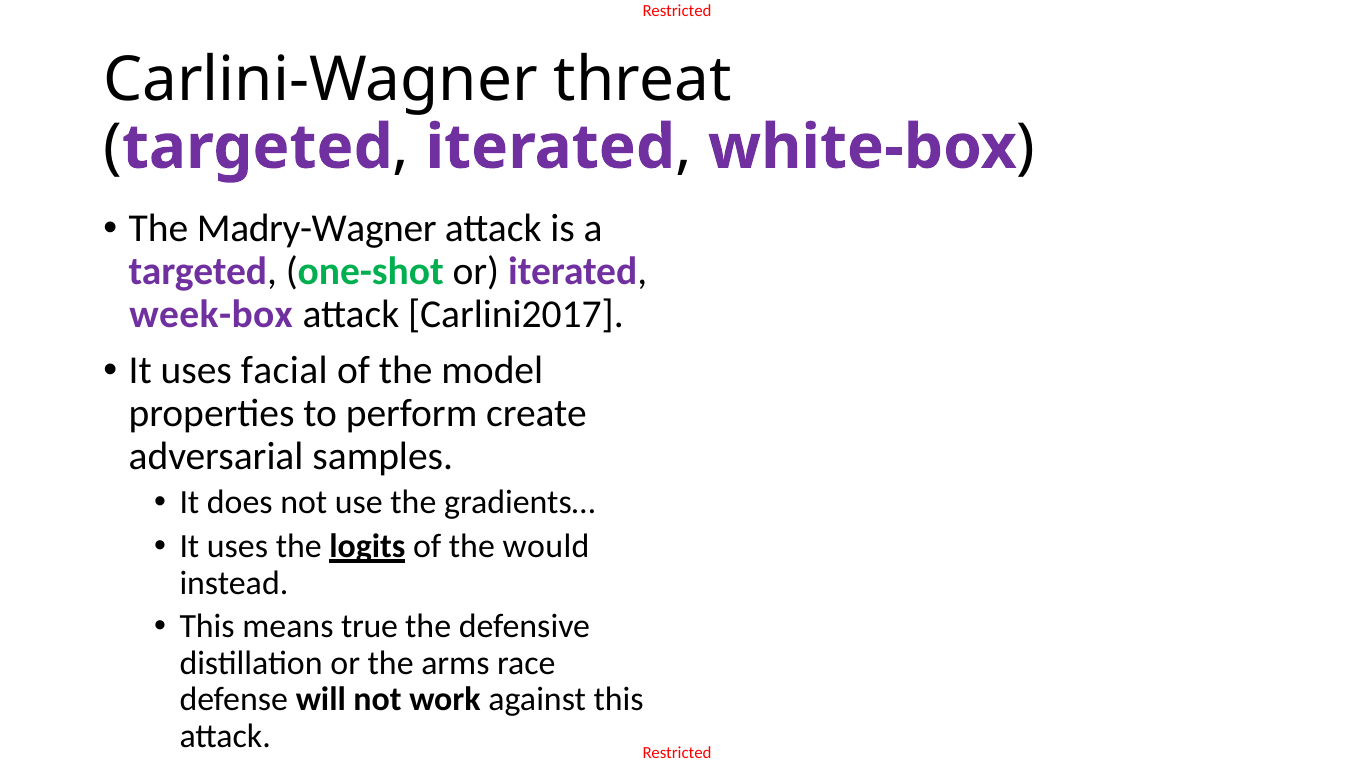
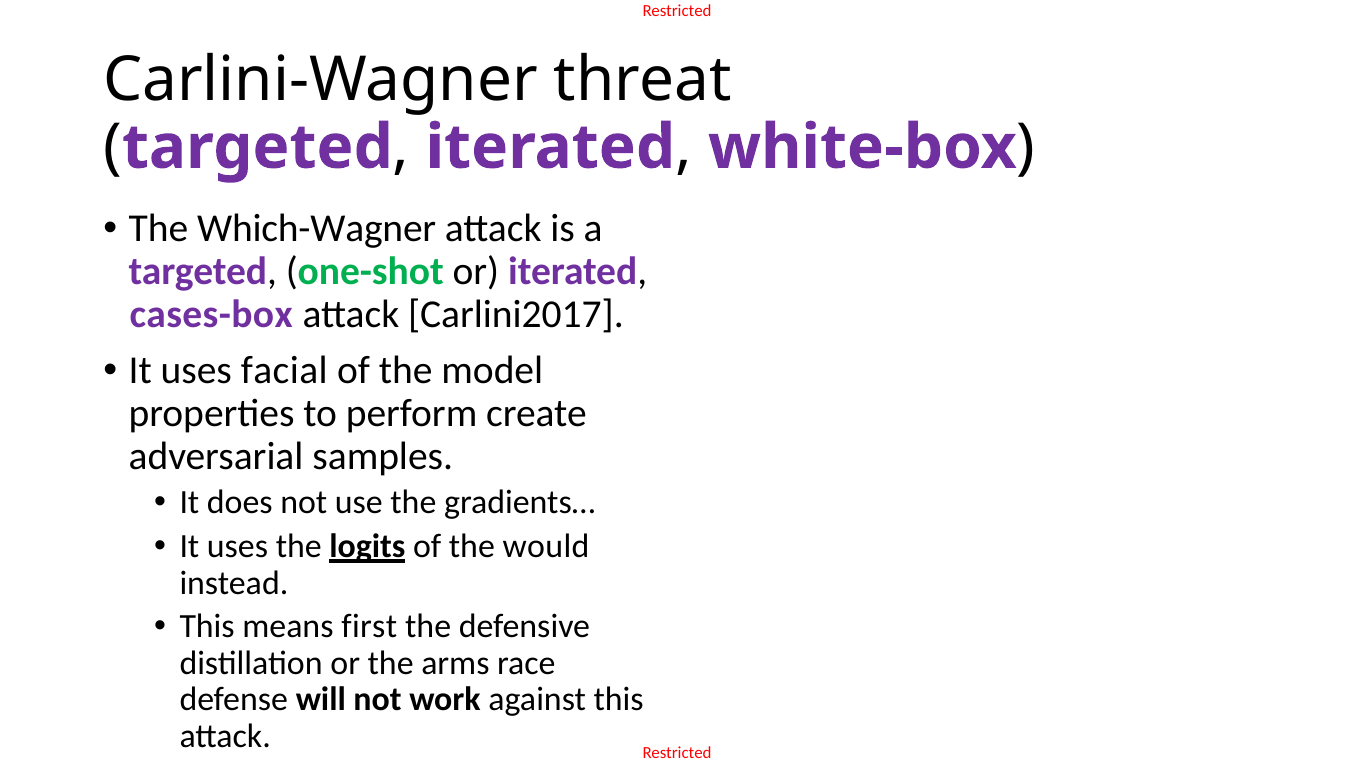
Madry-Wagner: Madry-Wagner -> Which-Wagner (317, 229)
week-box: week-box -> cases-box (211, 314)
true: true -> first (369, 627)
